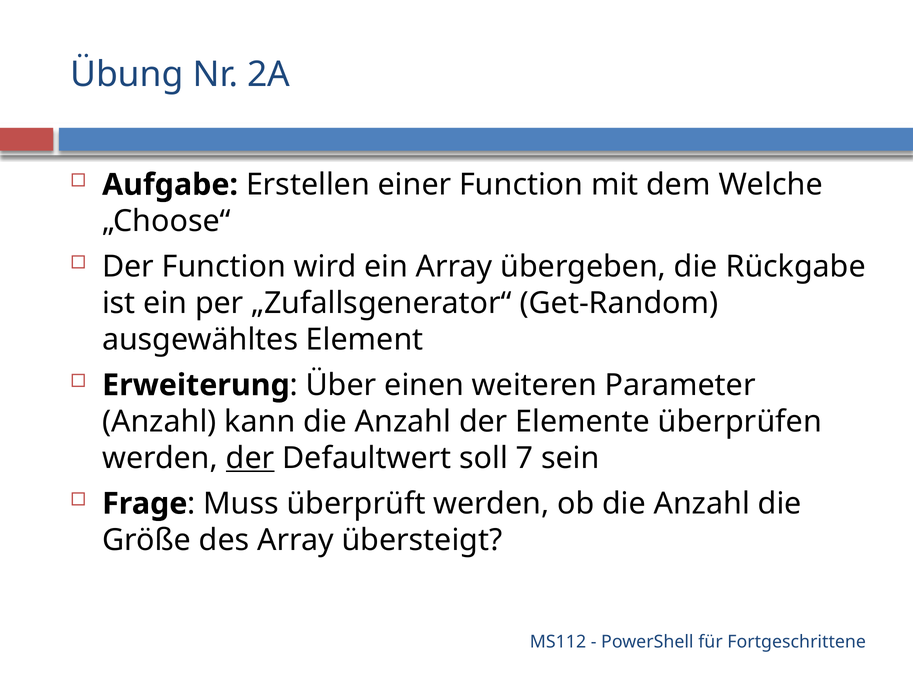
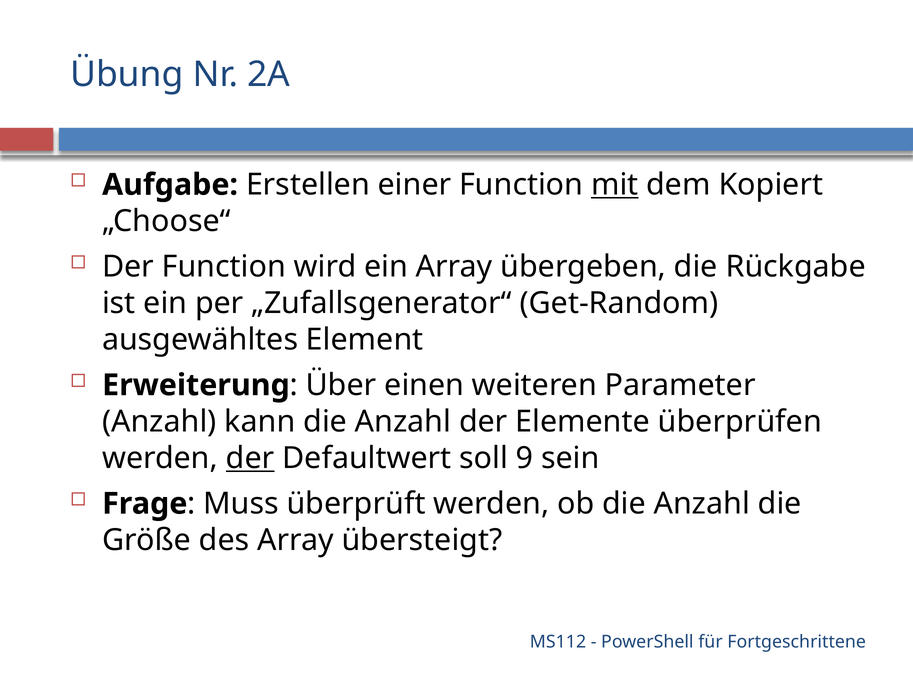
mit underline: none -> present (615, 185)
Welche: Welche -> Kopiert (771, 185)
7: 7 -> 9 (524, 458)
